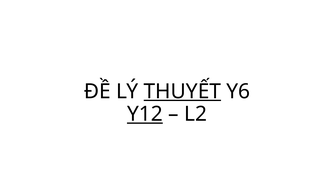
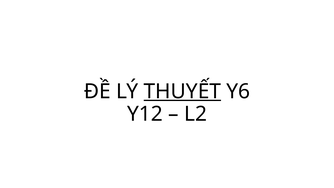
Y12 underline: present -> none (145, 114)
